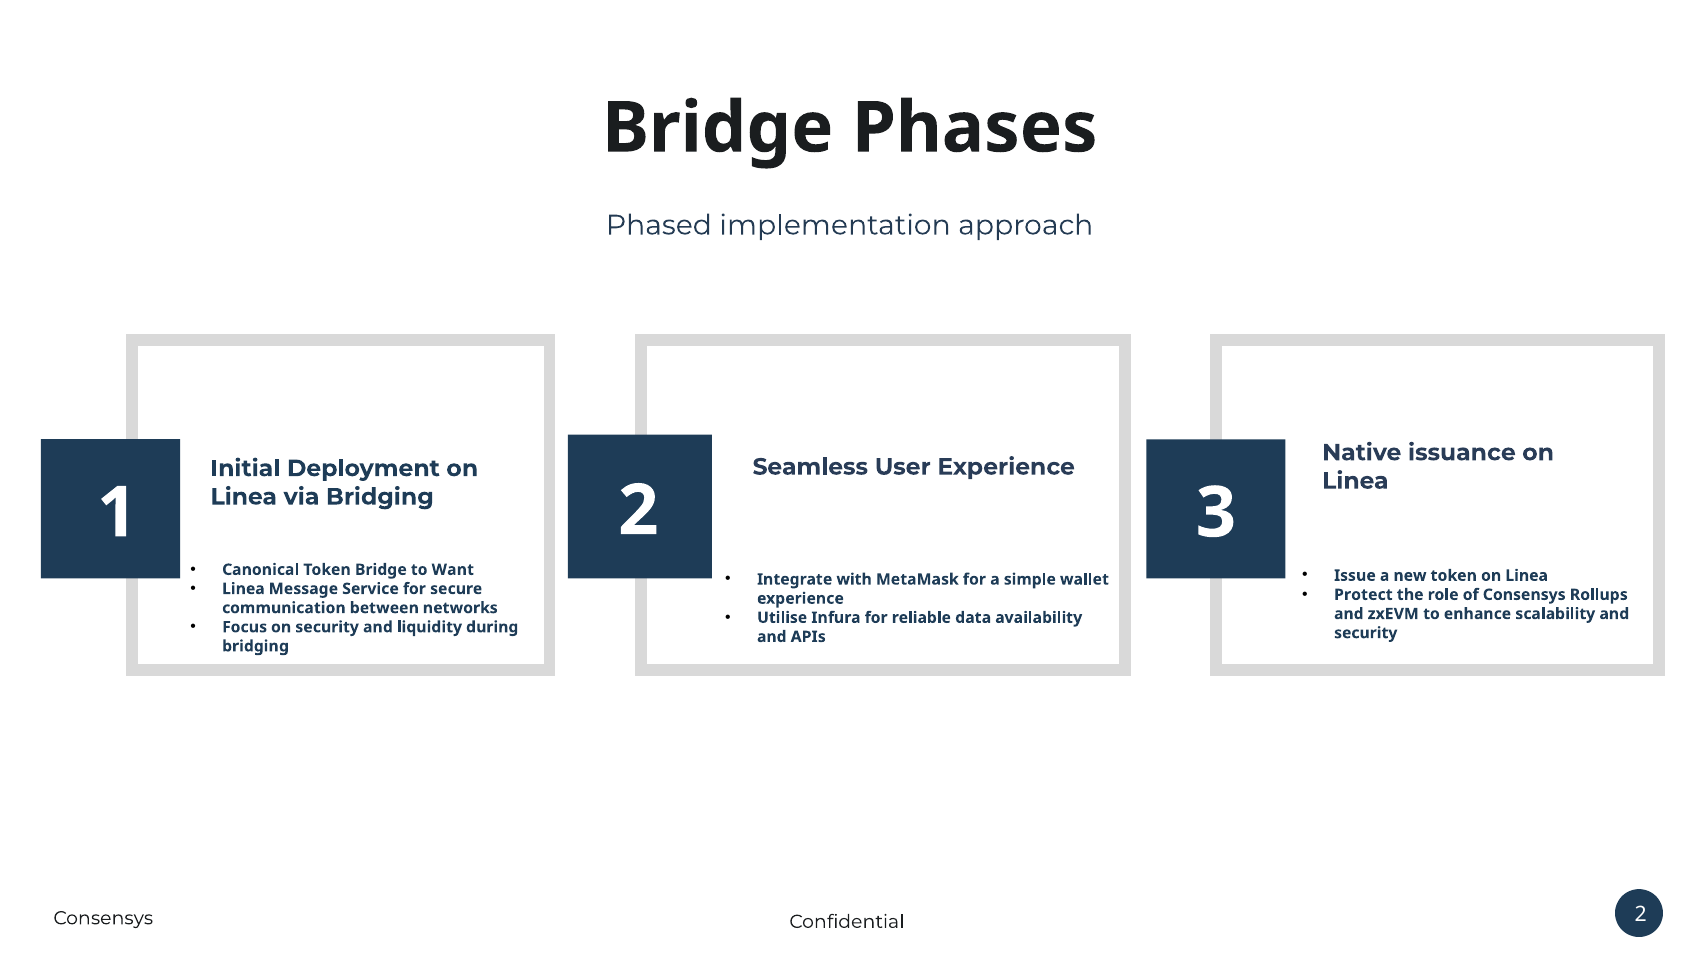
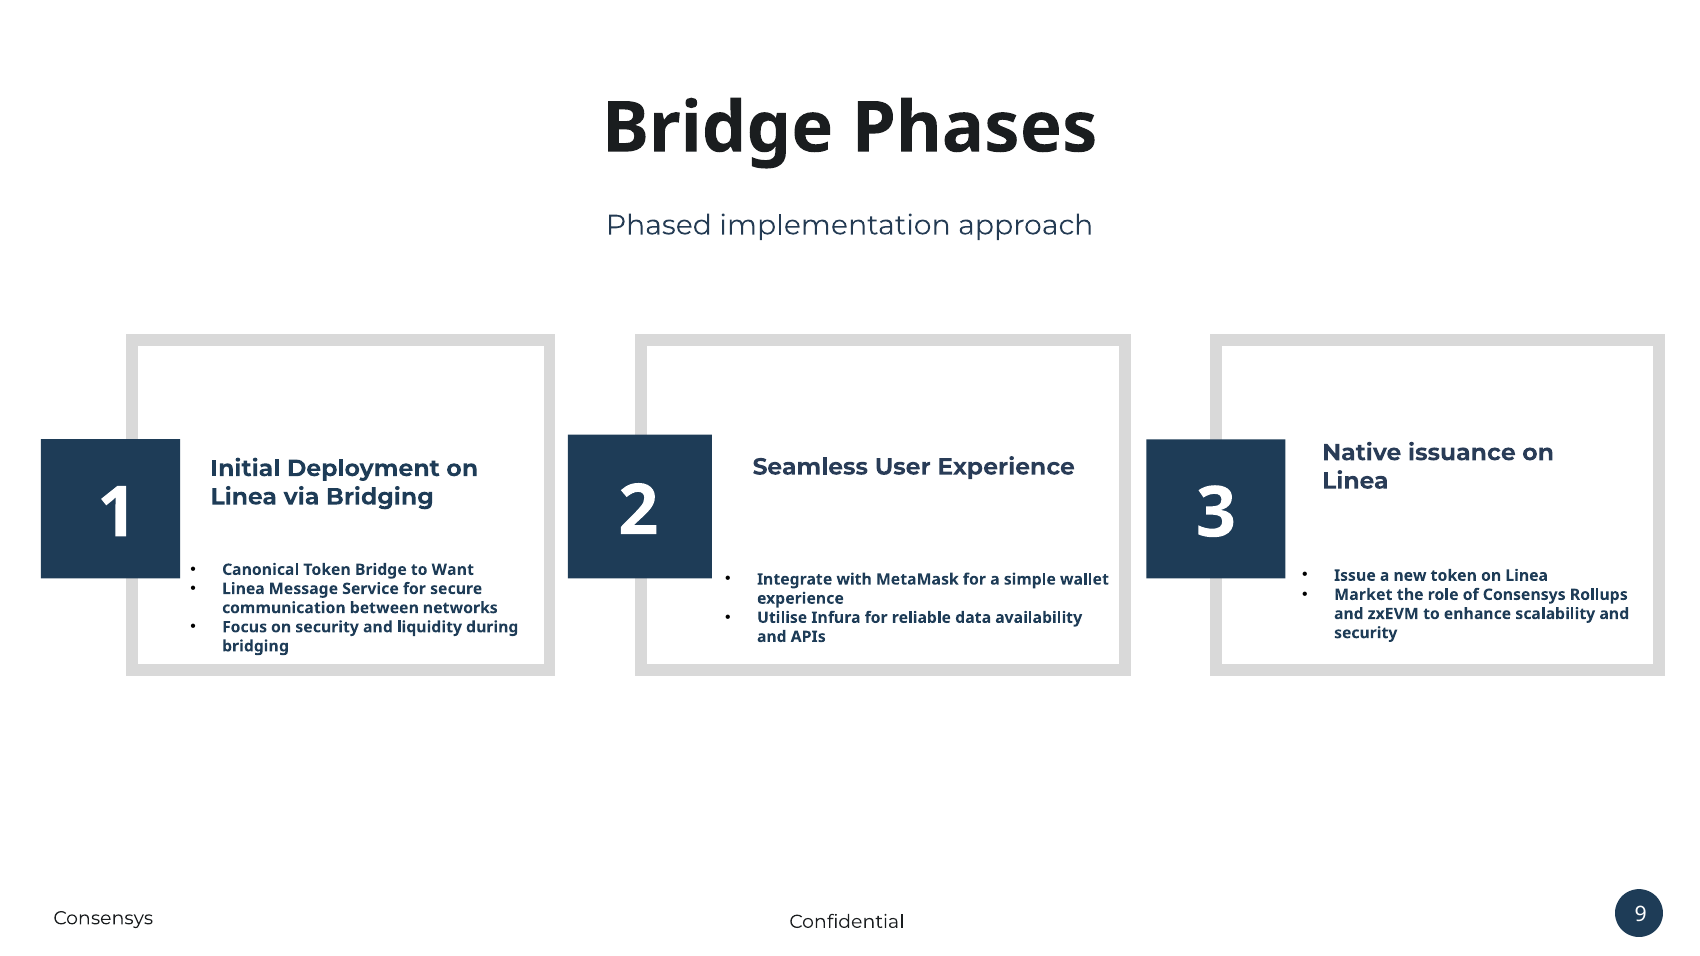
Protect: Protect -> Market (1363, 595)
2: 2 -> 9 (1641, 915)
